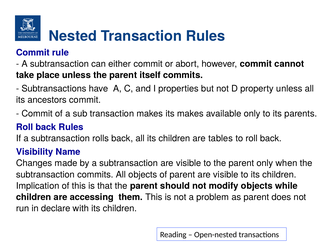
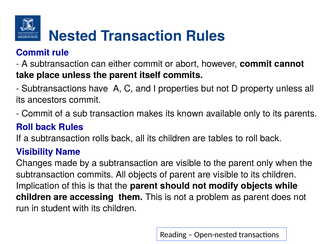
its makes: makes -> known (190, 113)
declare: declare -> student (56, 208)
